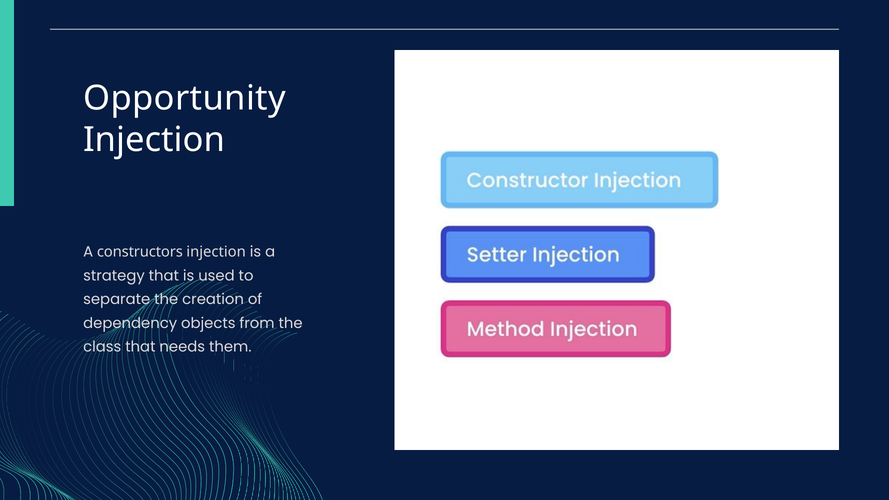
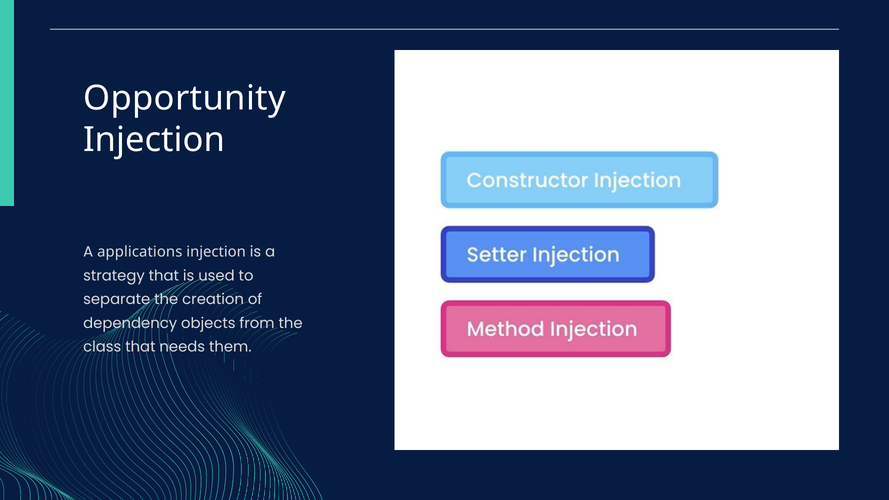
constructors: constructors -> applications (140, 252)
